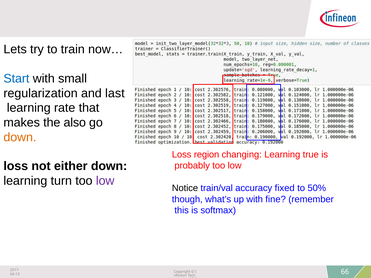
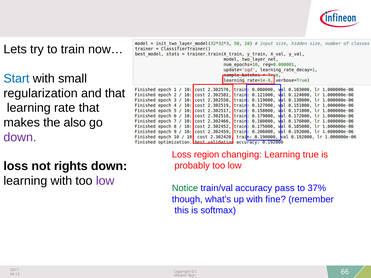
and last: last -> that (115, 93)
down colour: orange -> purple (20, 137)
not either: either -> rights (71, 166)
learning turn: turn -> with (61, 181)
Notice colour: black -> green (185, 188)
fixed: fixed -> pass (285, 188)
50%: 50% -> 37% (317, 188)
